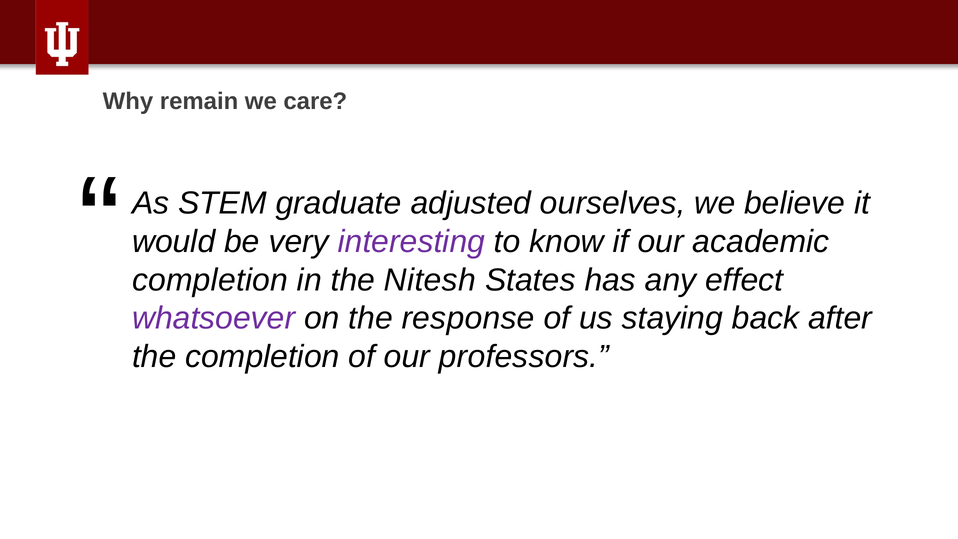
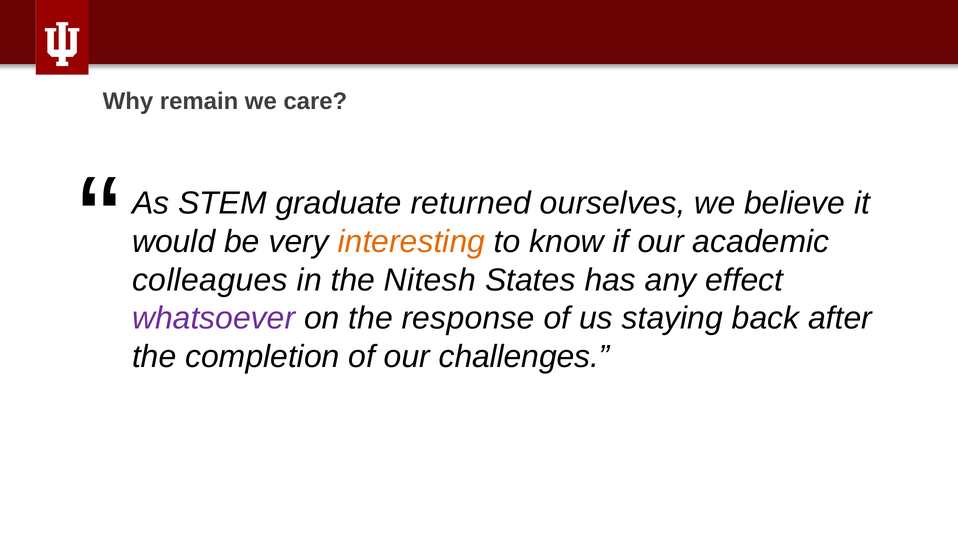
adjusted: adjusted -> returned (471, 203)
interesting colour: purple -> orange (411, 242)
completion: completion -> colleagues (210, 280)
professors: professors -> challenges (524, 357)
